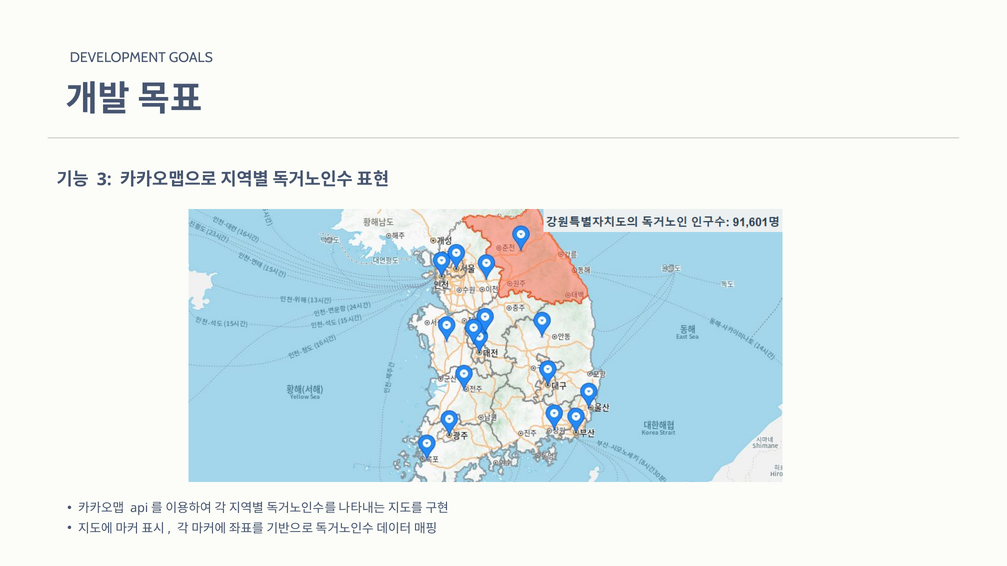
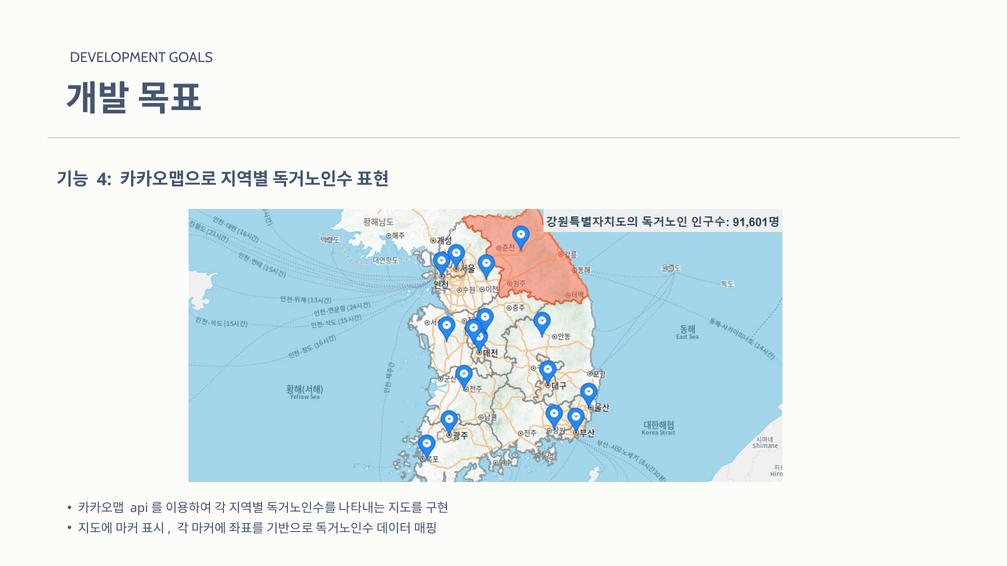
3: 3 -> 4 (104, 180)
